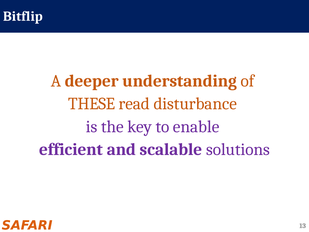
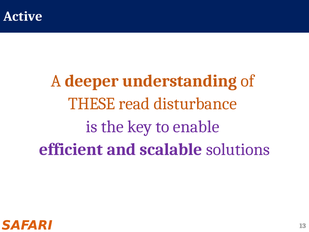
Bitflip: Bitflip -> Active (23, 16)
